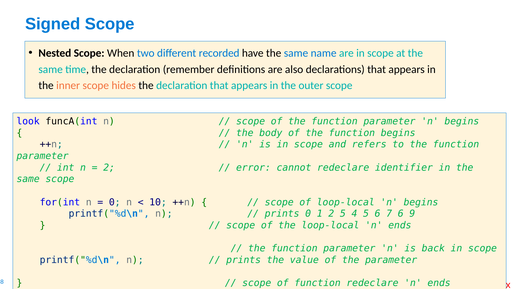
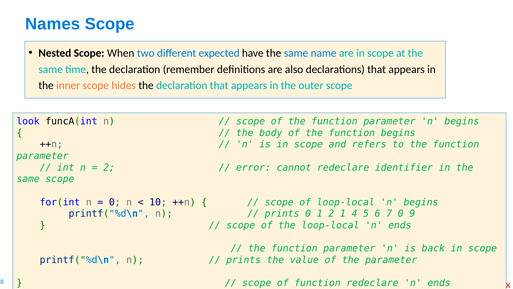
Signed: Signed -> Names (53, 24)
recorded: recorded -> expected (219, 53)
2 5: 5 -> 1 (343, 213)
7 6: 6 -> 0 (401, 213)
